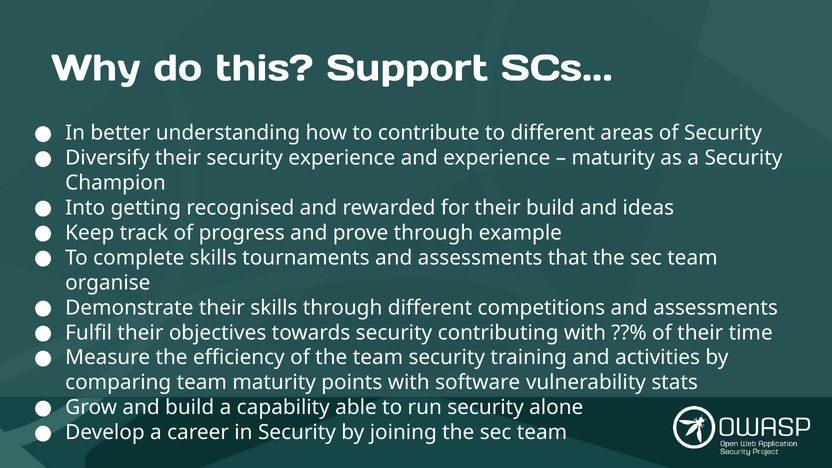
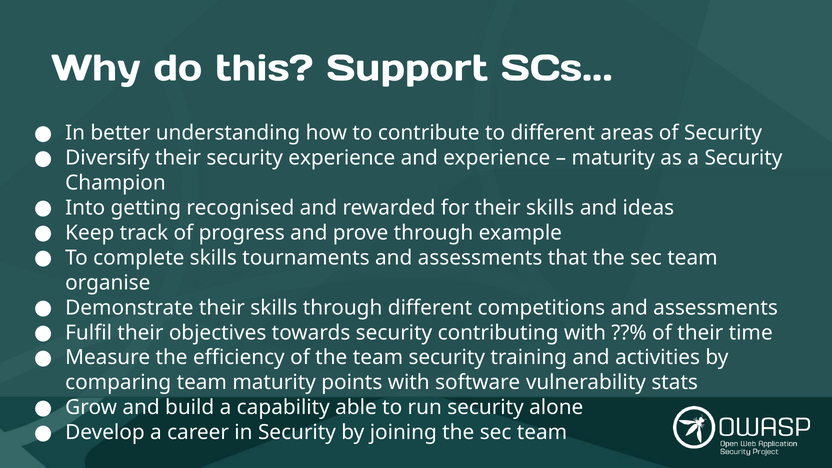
for their build: build -> skills (550, 208)
